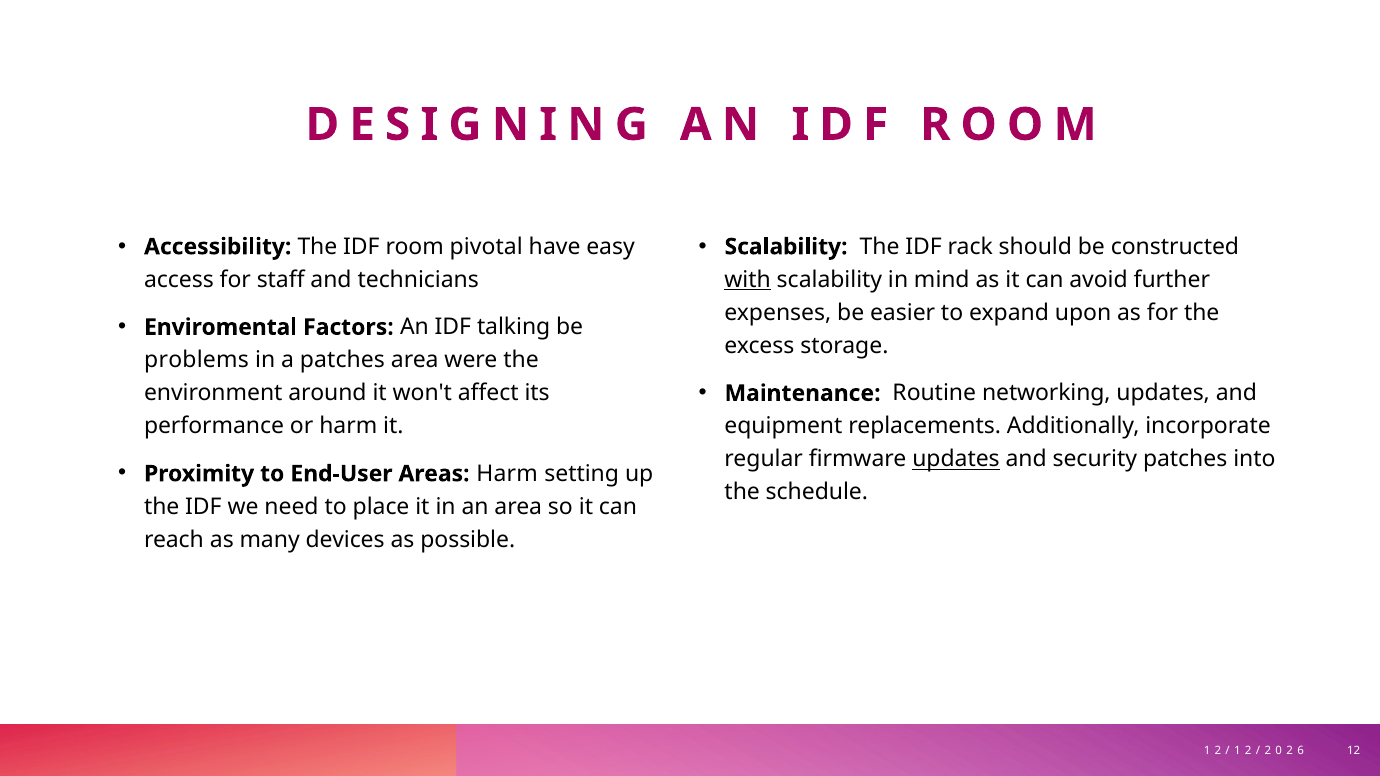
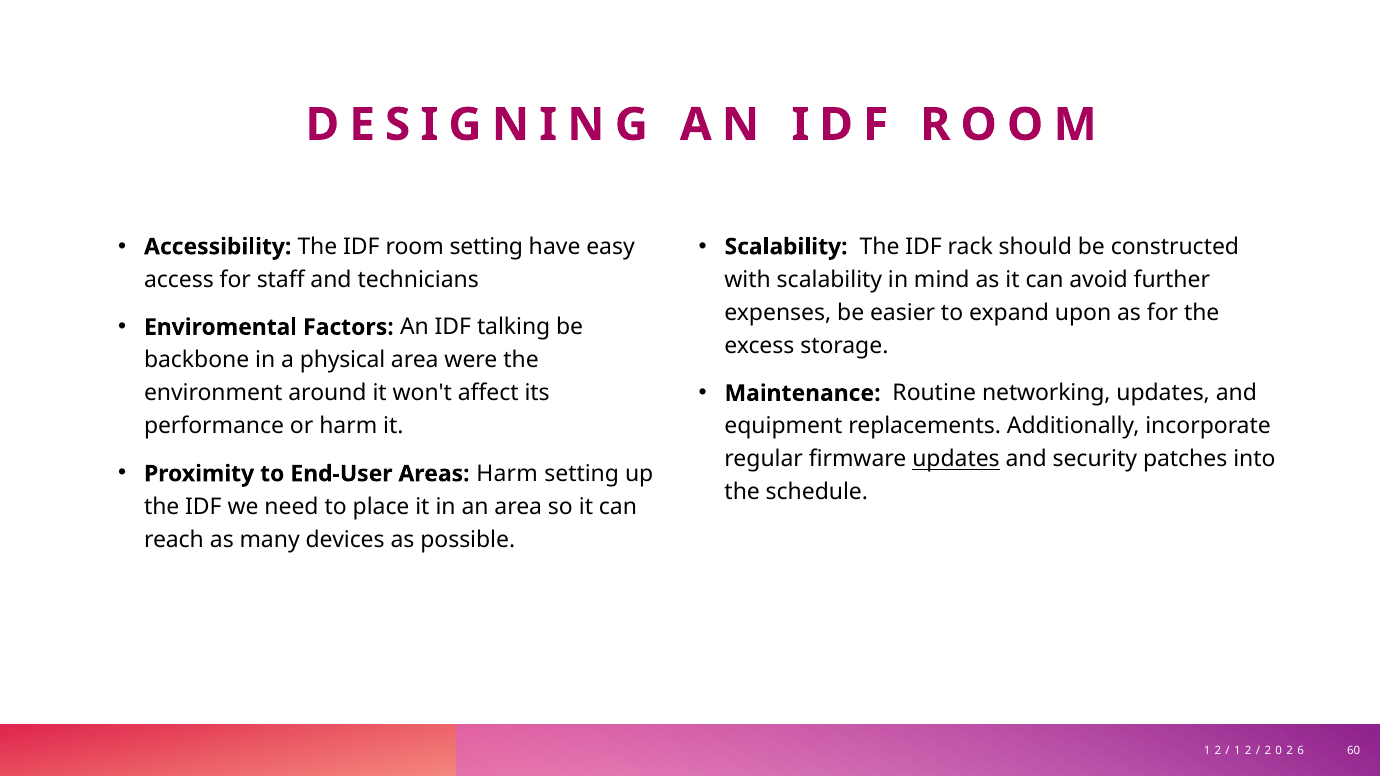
room pivotal: pivotal -> setting (486, 247)
with underline: present -> none (748, 280)
problems: problems -> backbone (197, 360)
a patches: patches -> physical (343, 360)
12: 12 -> 60 (1354, 751)
